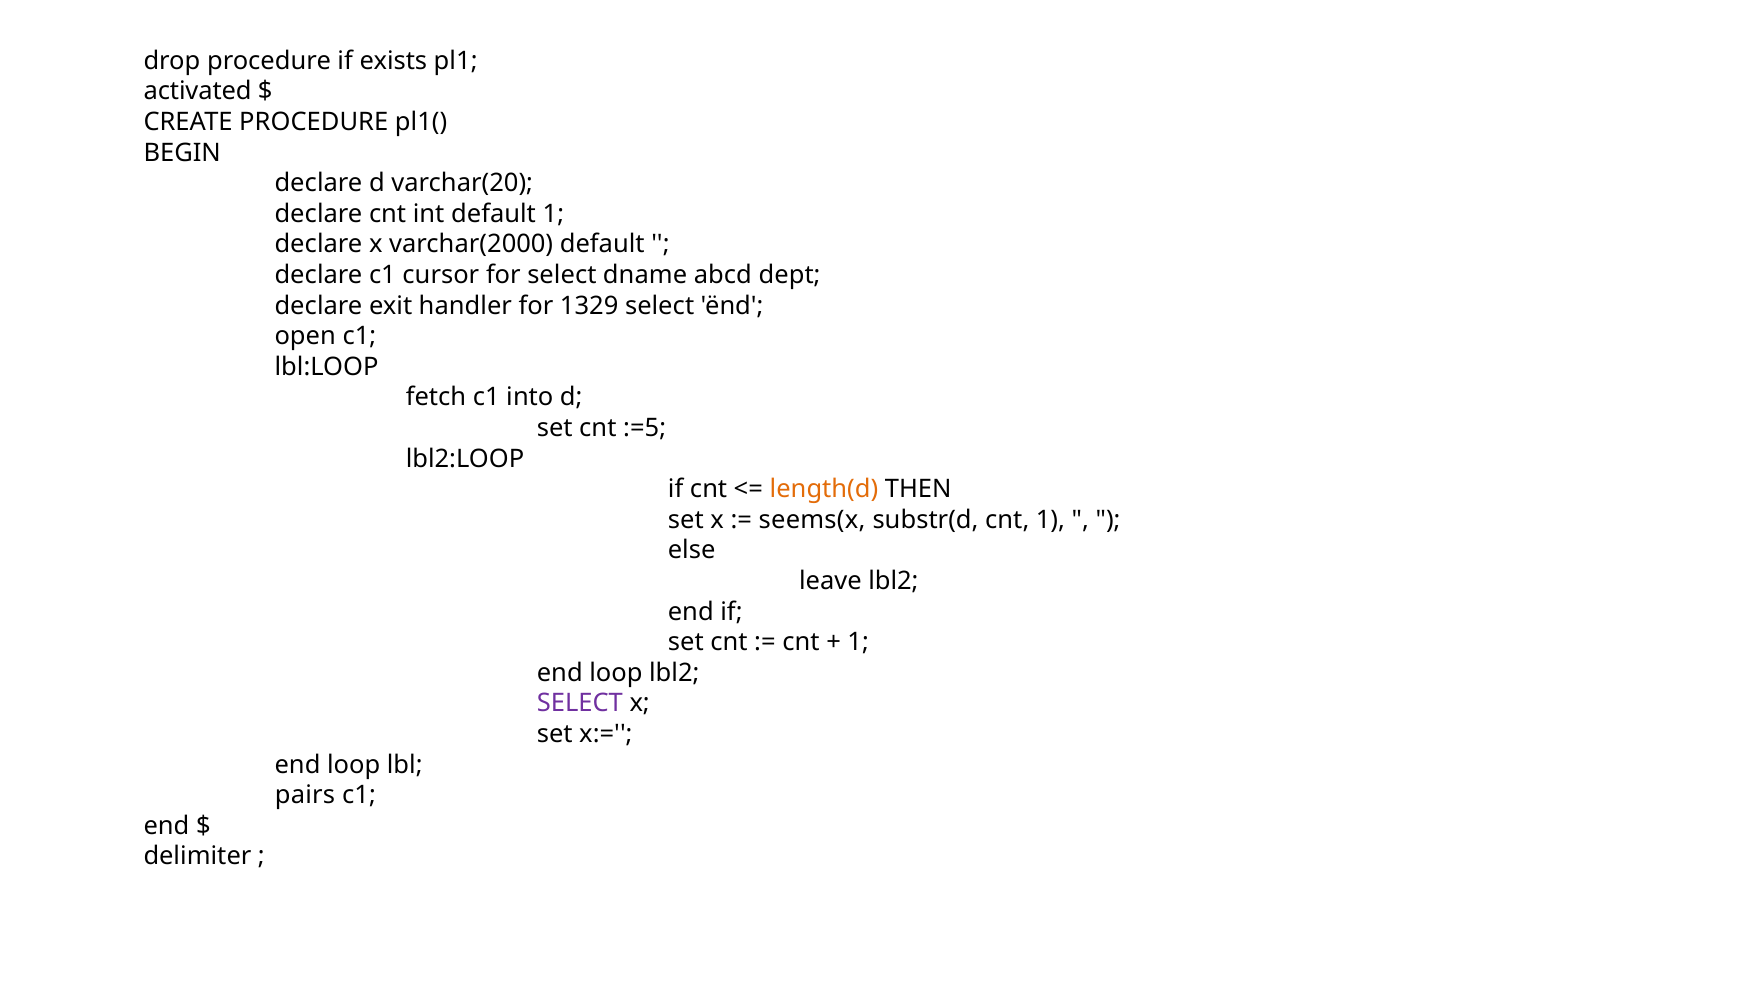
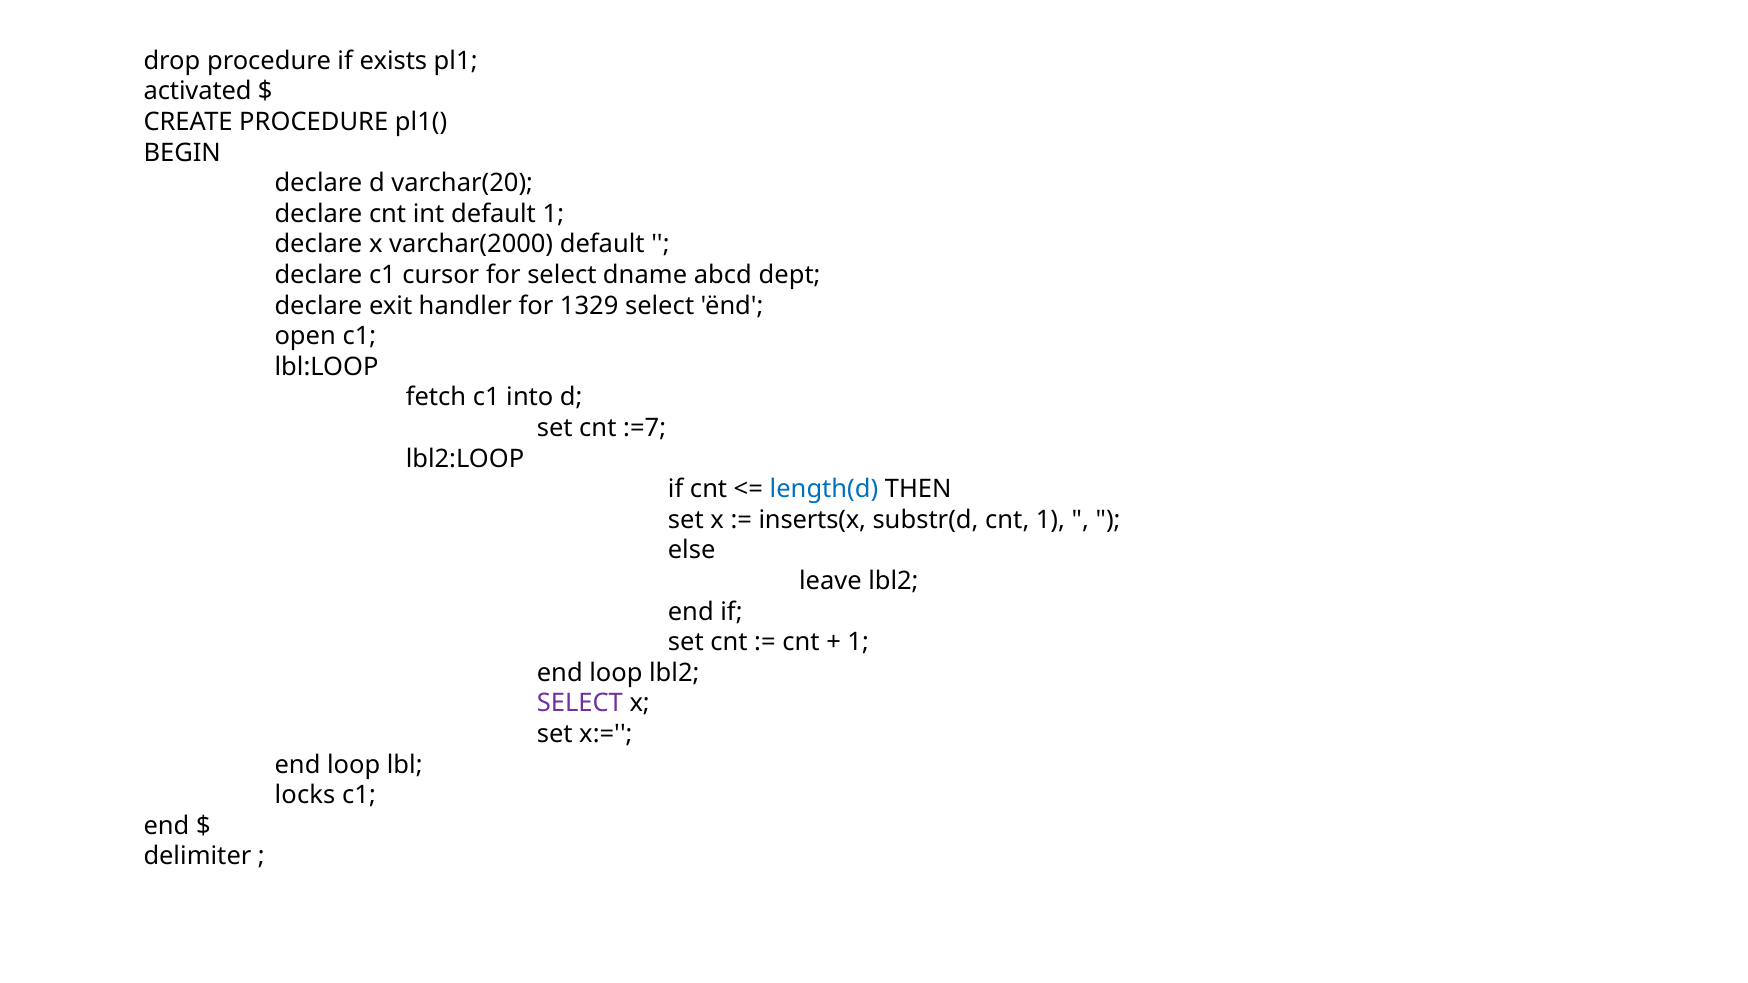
:=5: :=5 -> :=7 (645, 428)
length(d colour: orange -> blue (824, 489)
seems(x: seems(x -> inserts(x (812, 520)
pairs: pairs -> locks (305, 795)
